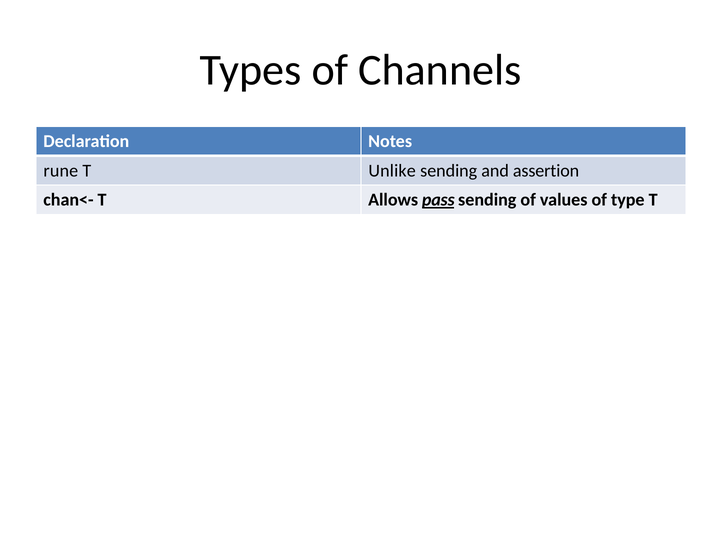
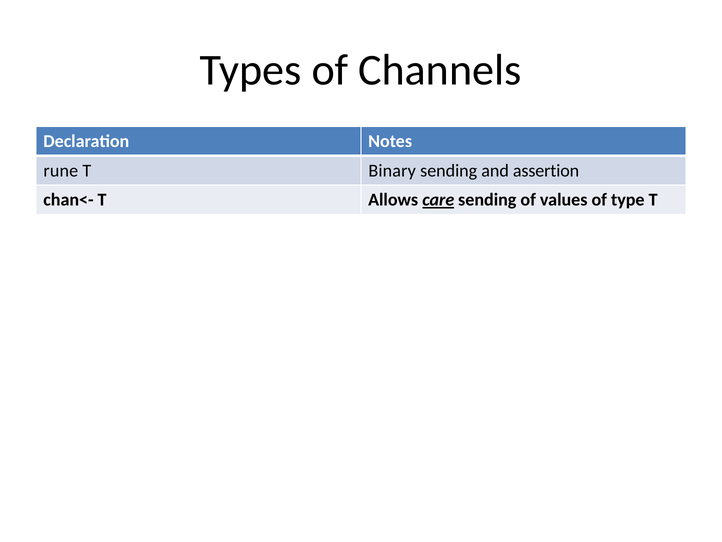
Unlike: Unlike -> Binary (392, 170)
pass: pass -> care (438, 200)
